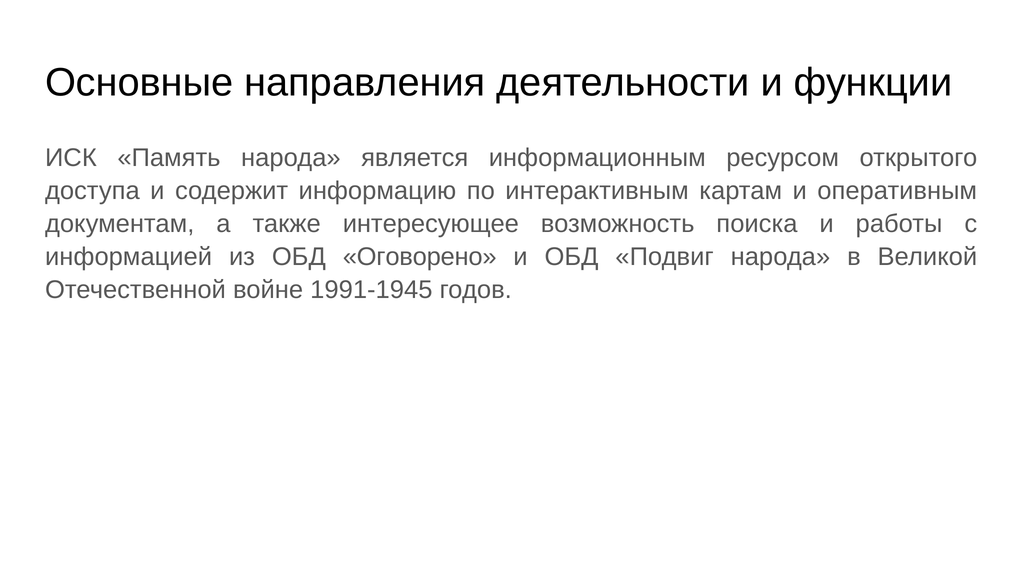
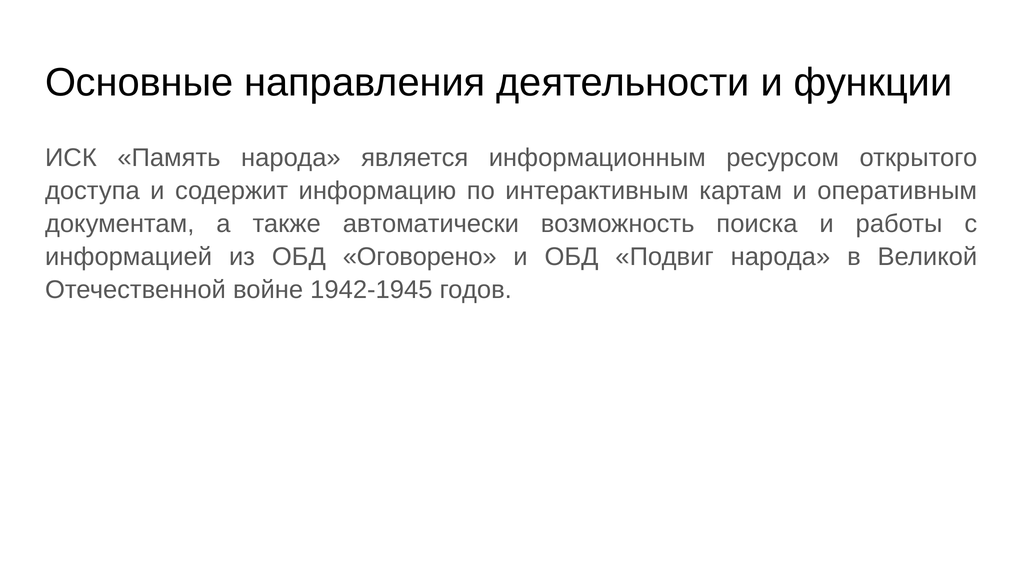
интересующее: интересующее -> автоматически (431, 224)
1991-1945: 1991-1945 -> 1942-1945 (371, 290)
